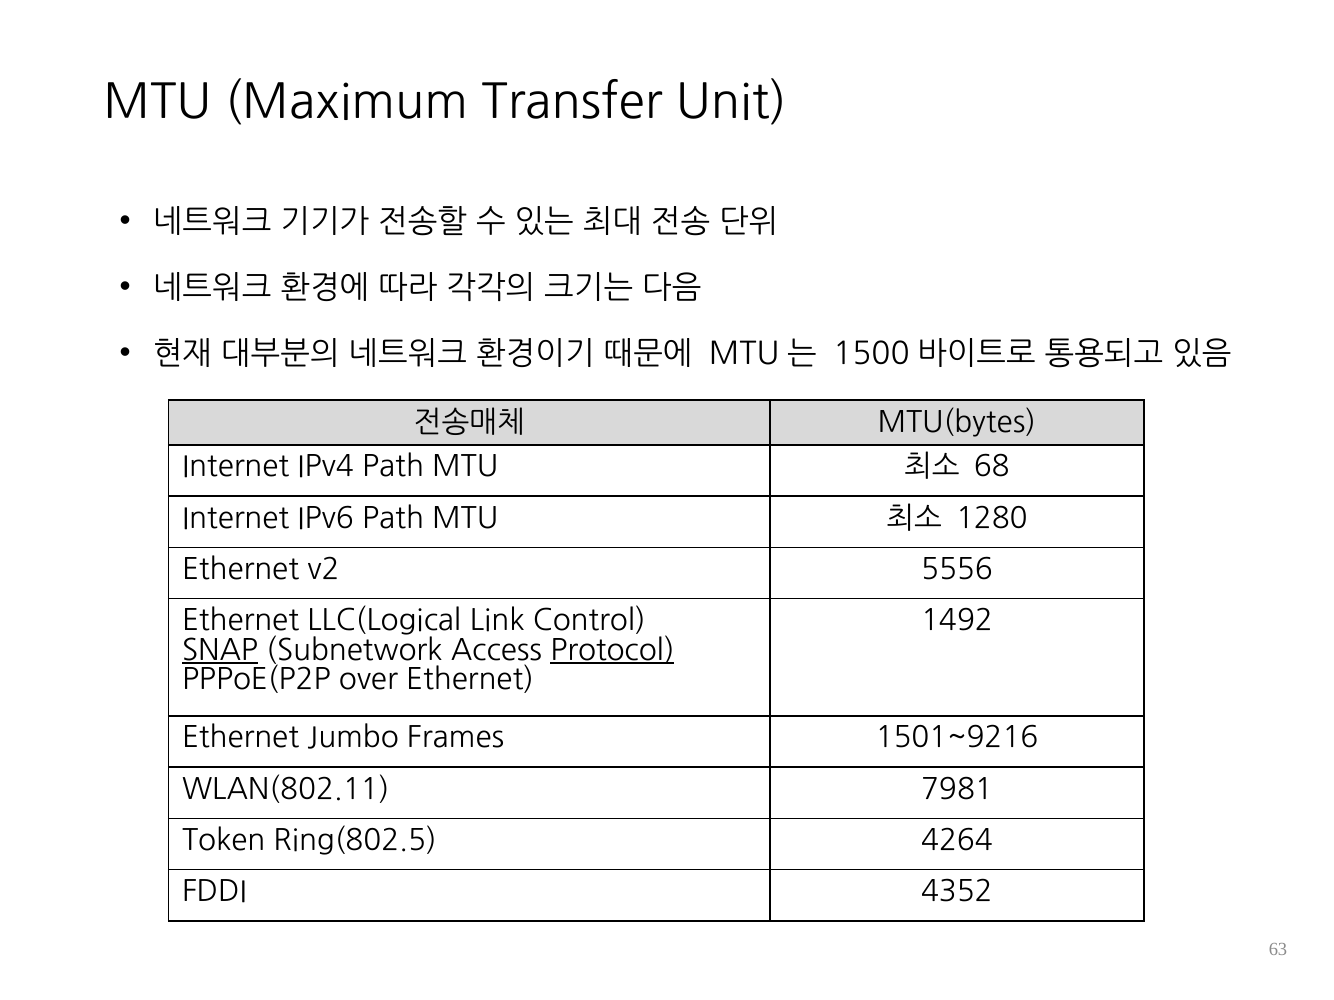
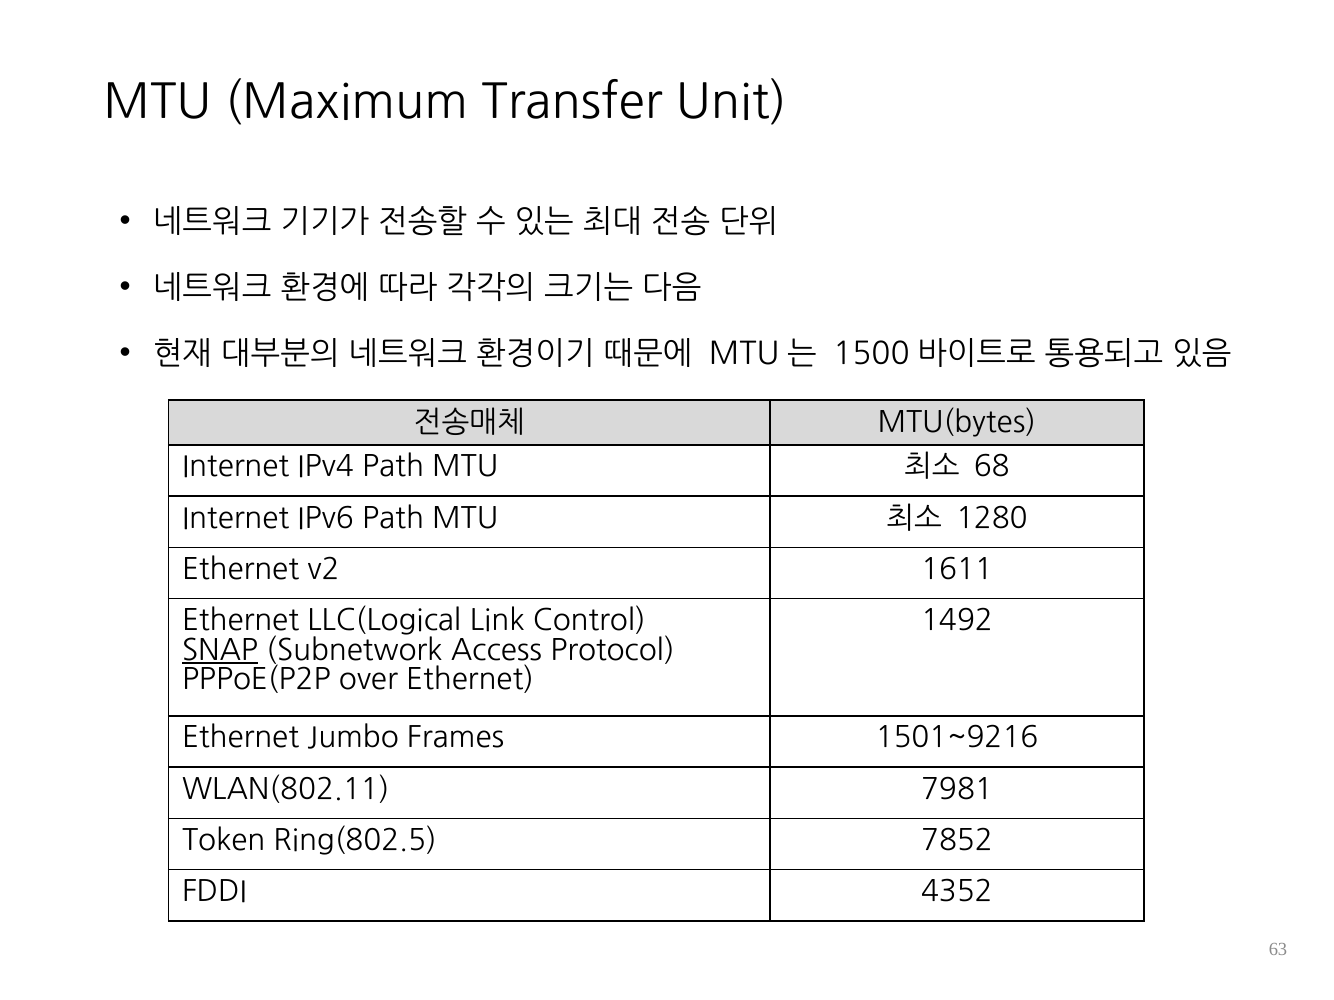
5556: 5556 -> 1611 (957, 570)
Protocol underline: present -> none (612, 651)
4264: 4264 -> 7852 (957, 841)
